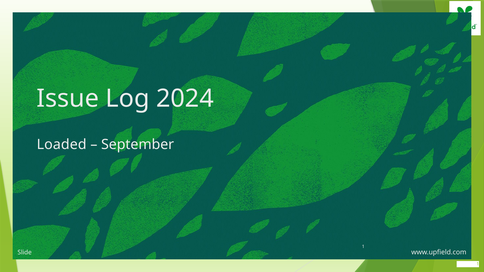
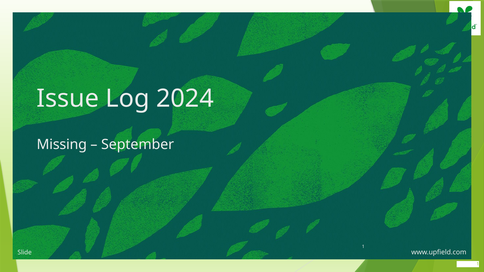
Loaded: Loaded -> Missing (62, 145)
